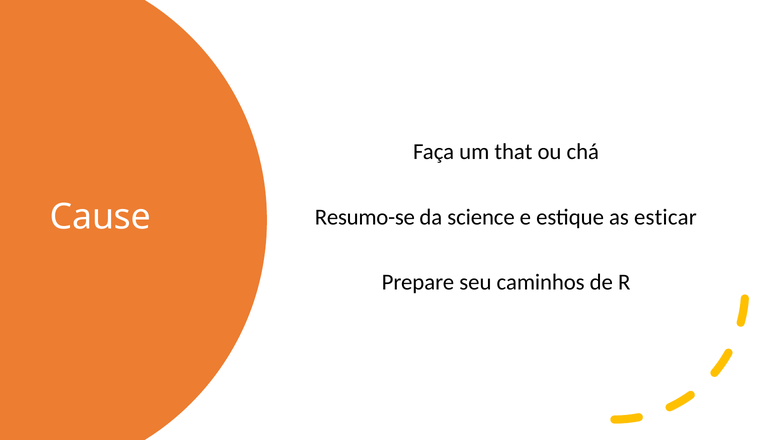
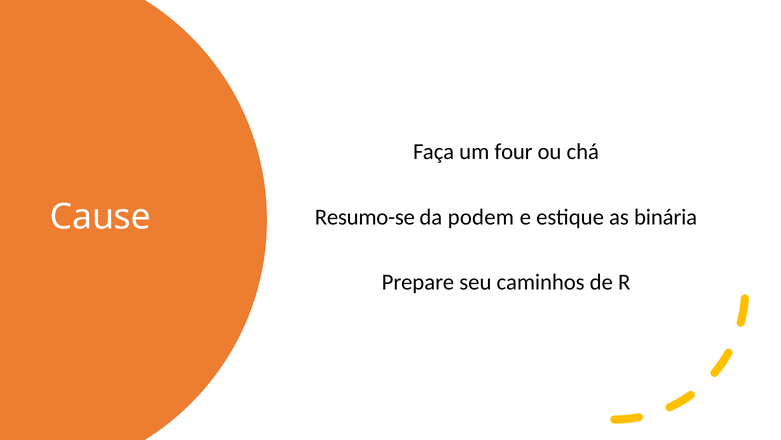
that: that -> four (514, 151)
science: science -> podem (481, 217)
esticar: esticar -> binária (666, 217)
